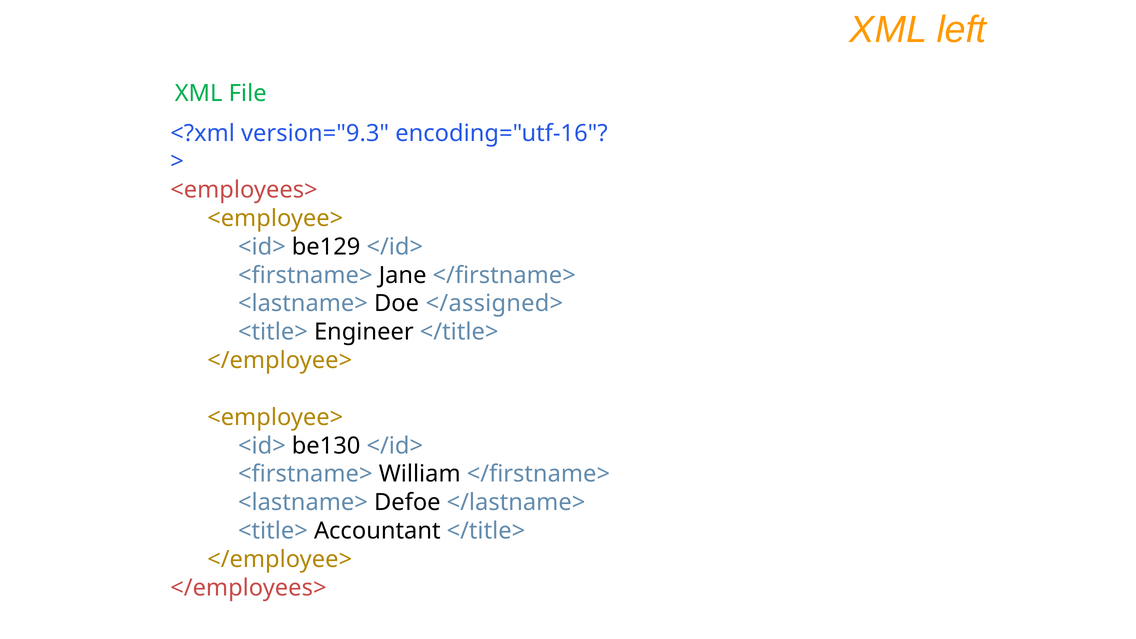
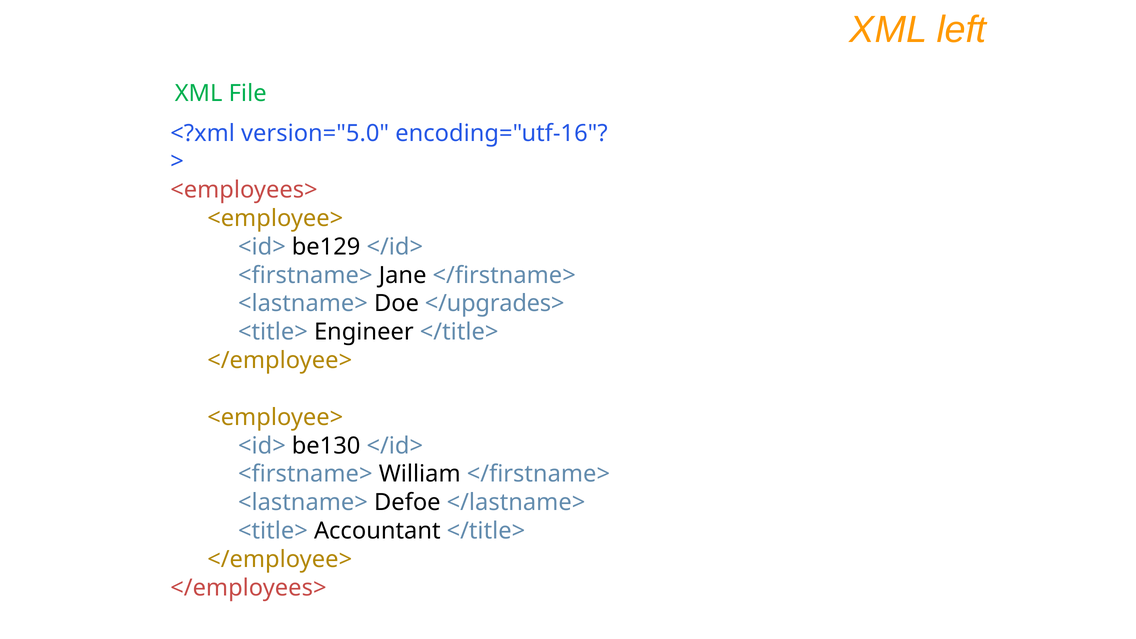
version="9.3: version="9.3 -> version="5.0 (315, 133)
</assigned>: </assigned> -> </upgrades> (495, 304)
